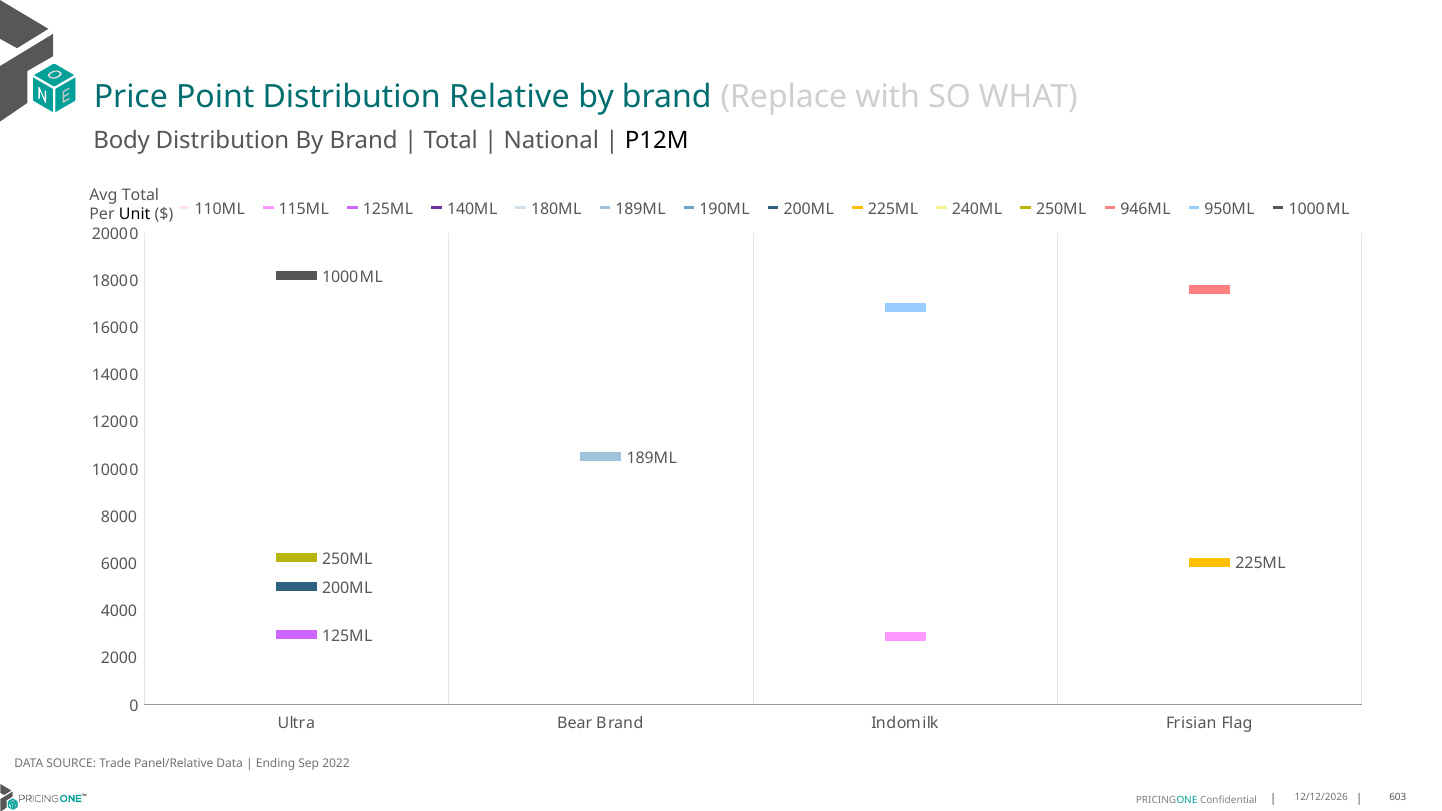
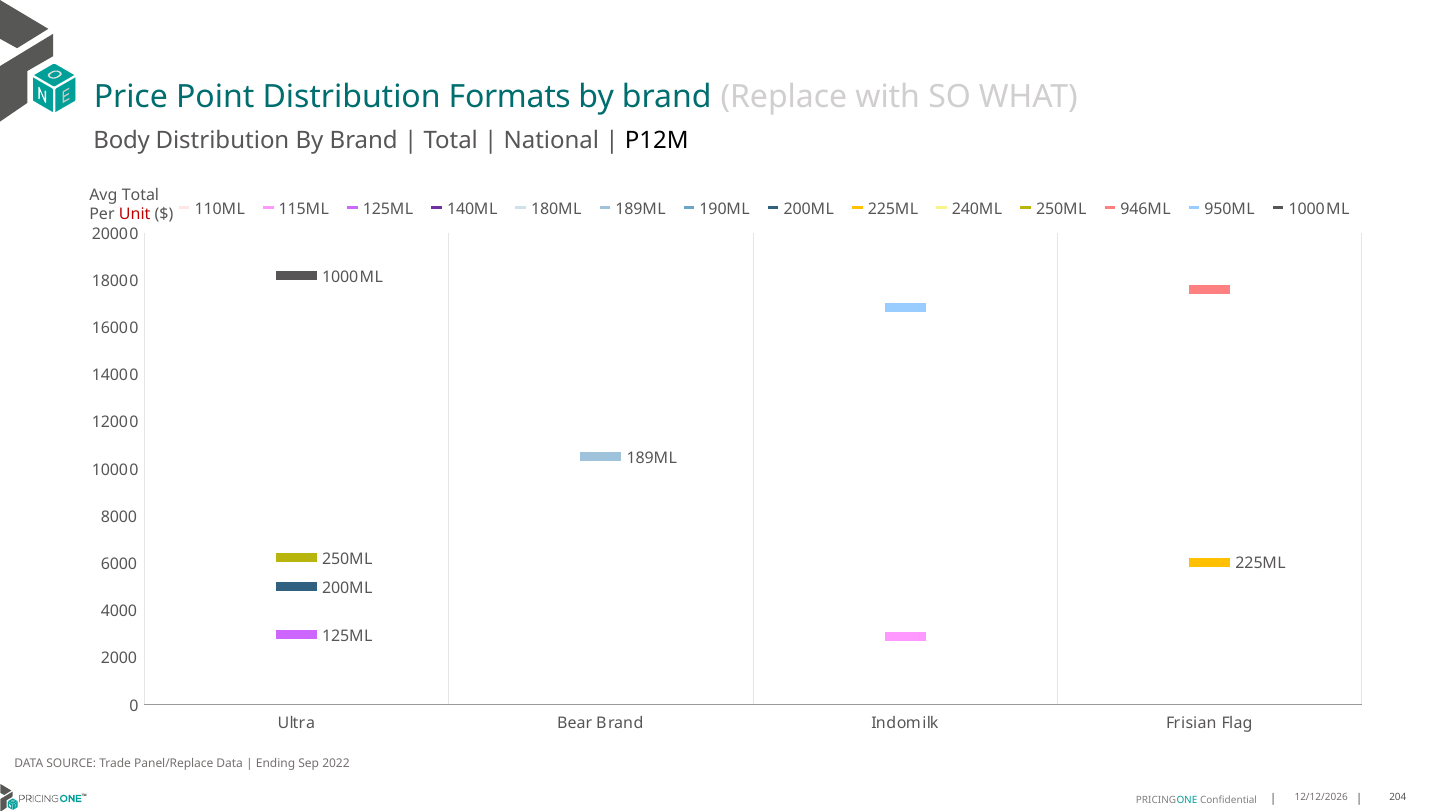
Relative: Relative -> Formats (510, 97)
Unit colour: black -> red (135, 214)
Panel/Relative: Panel/Relative -> Panel/Replace (174, 764)
603: 603 -> 204 (1398, 798)
